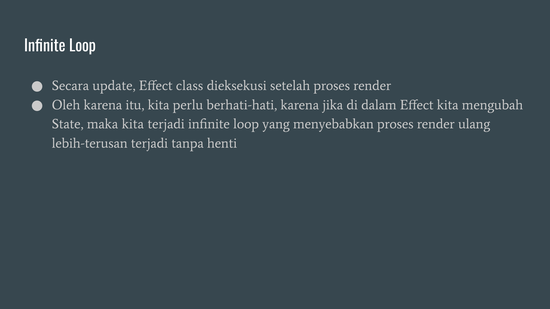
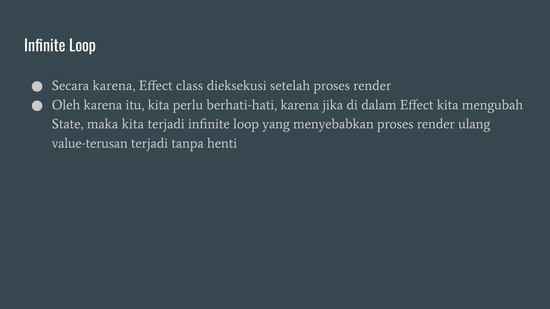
Secara update: update -> karena (114, 86)
lebih-terusan: lebih-terusan -> value-terusan (90, 143)
